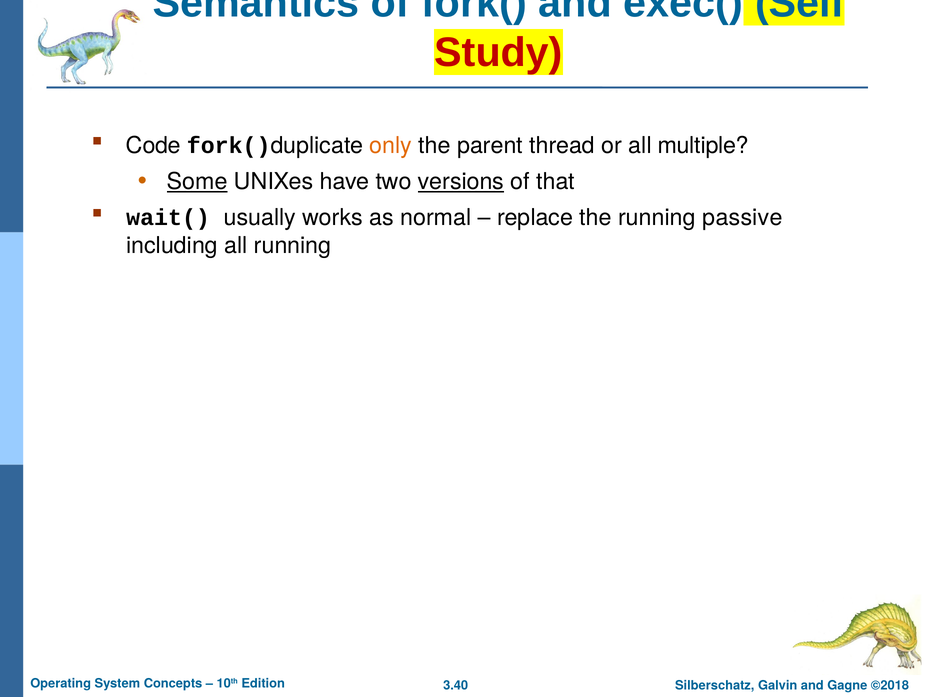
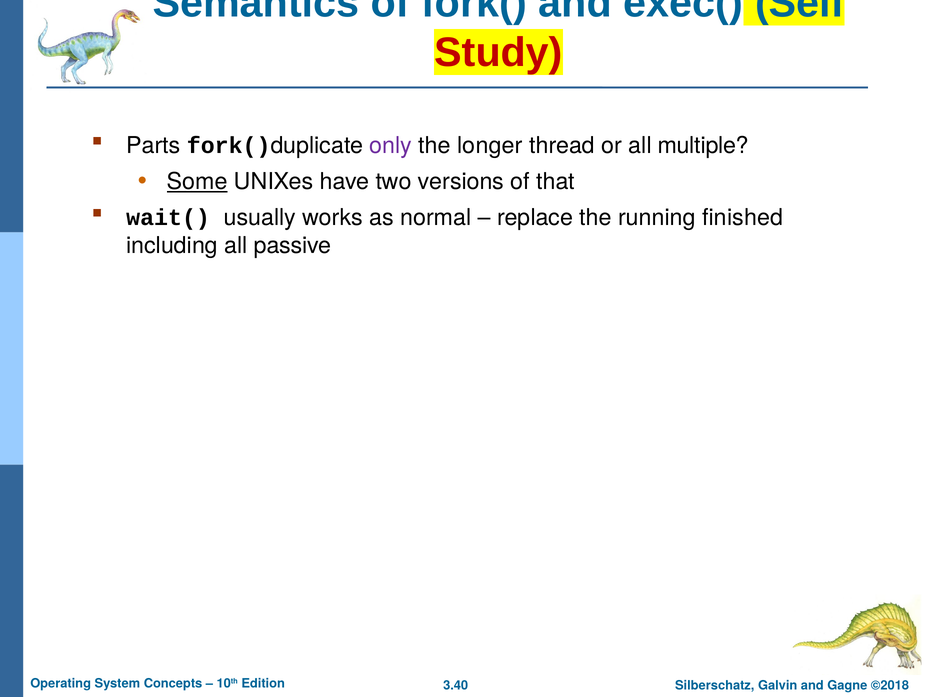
Code: Code -> Parts (153, 146)
only colour: orange -> purple (391, 146)
parent: parent -> longer (490, 146)
versions underline: present -> none (461, 182)
passive: passive -> finished (743, 218)
all running: running -> passive (293, 246)
